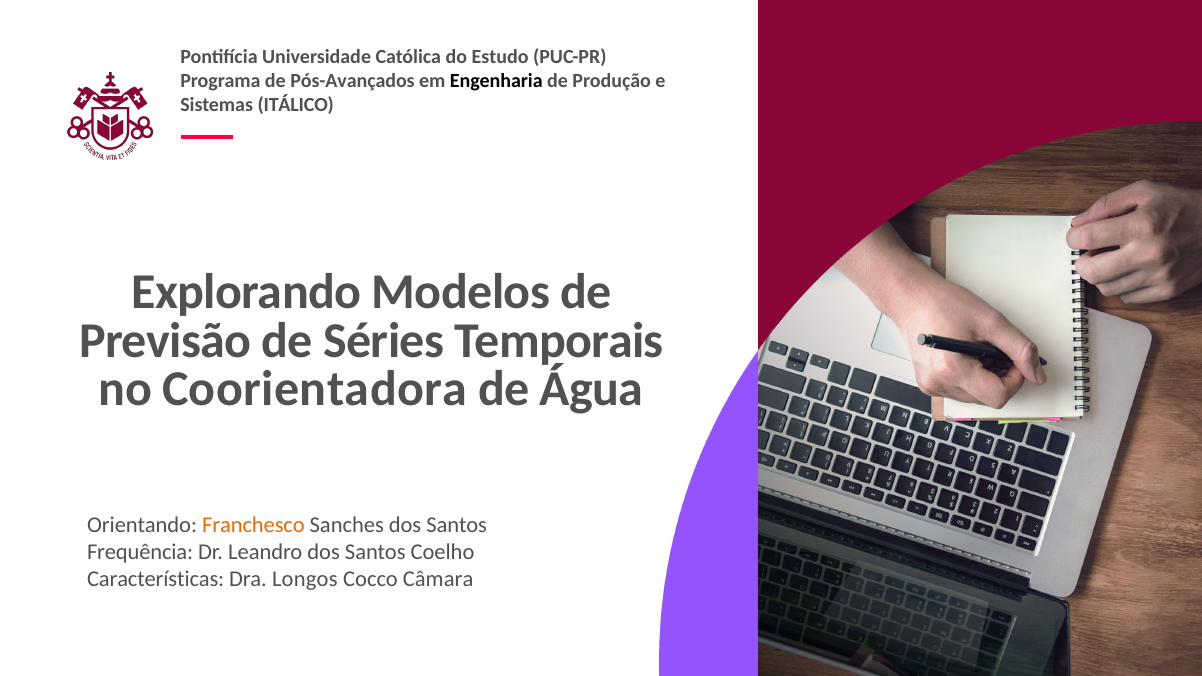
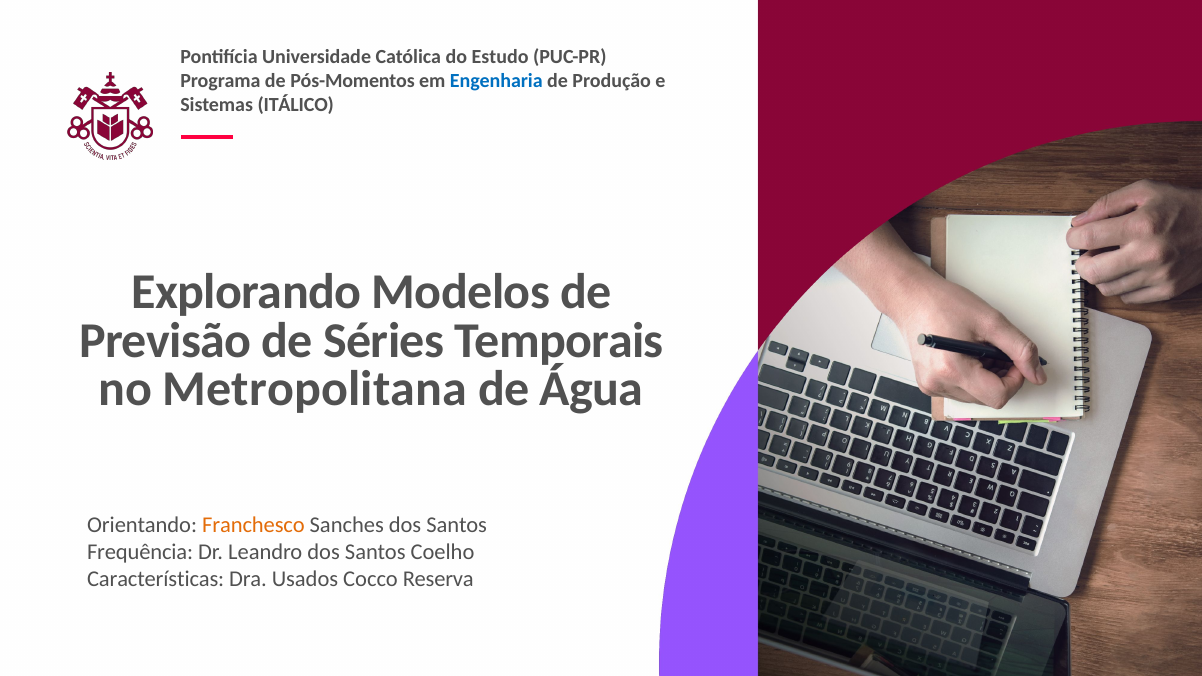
Pós-Avançados: Pós-Avançados -> Pós-Momentos (353, 81)
Engenharia colour: black -> blue (496, 81)
Coorientadora: Coorientadora -> Metropolitana (315, 389)
Longos: Longos -> Usados (305, 579)
Câmara: Câmara -> Reserva (438, 579)
